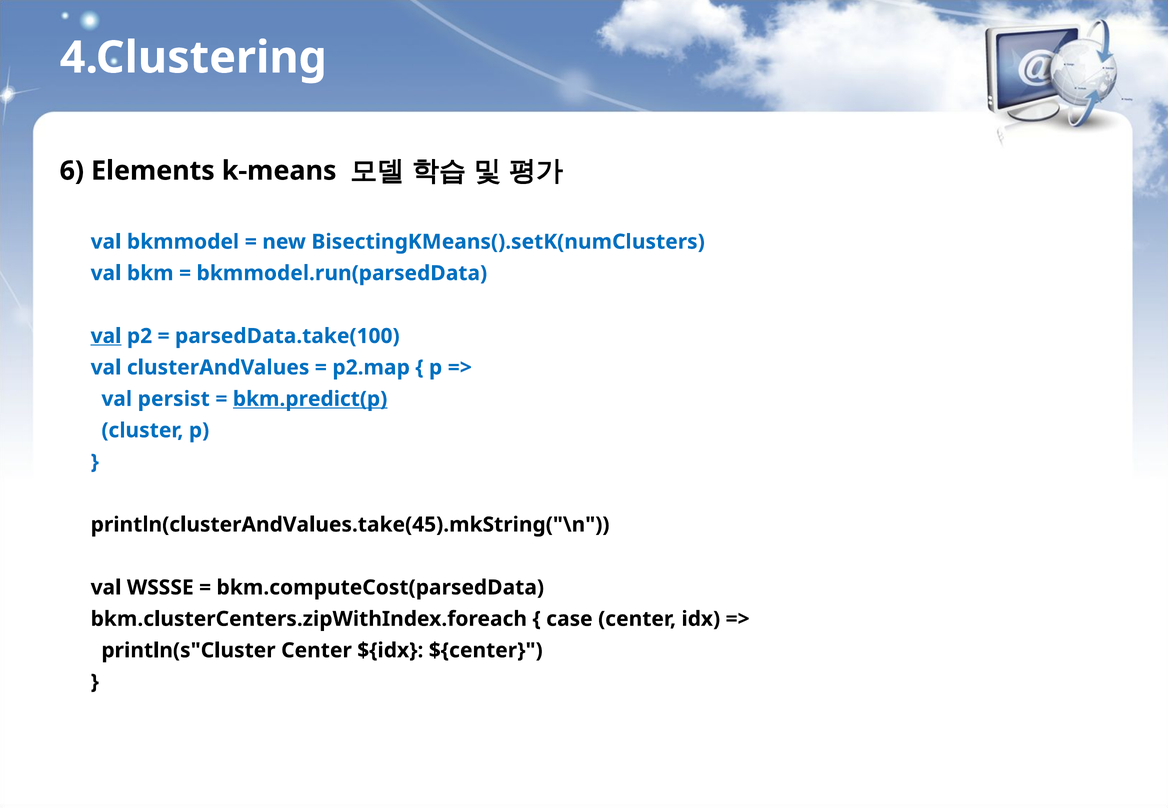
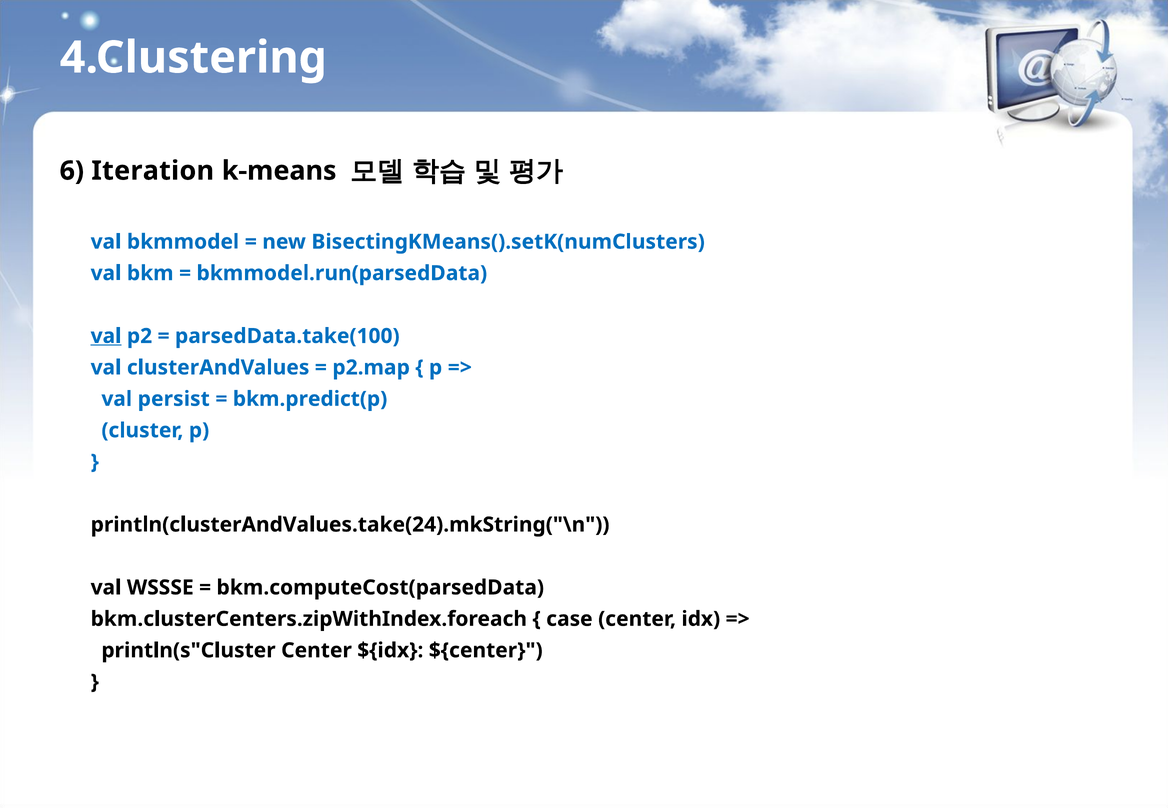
Elements: Elements -> Iteration (153, 171)
bkm.predict(p underline: present -> none (310, 399)
println(clusterAndValues.take(45).mkString("\n: println(clusterAndValues.take(45).mkString("\n -> println(clusterAndValues.take(24).mkString("\n (350, 525)
